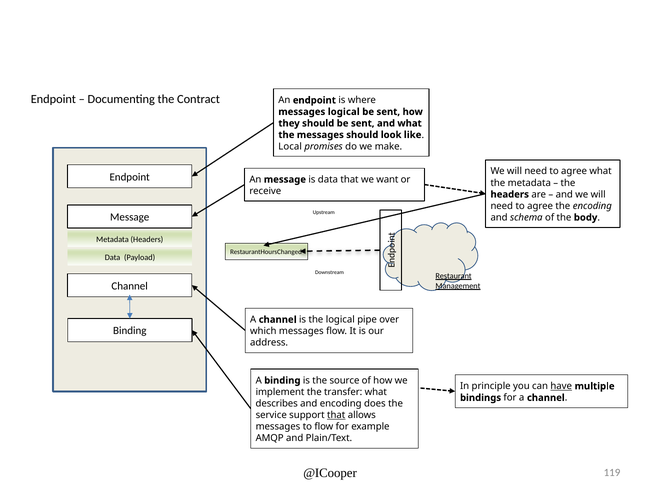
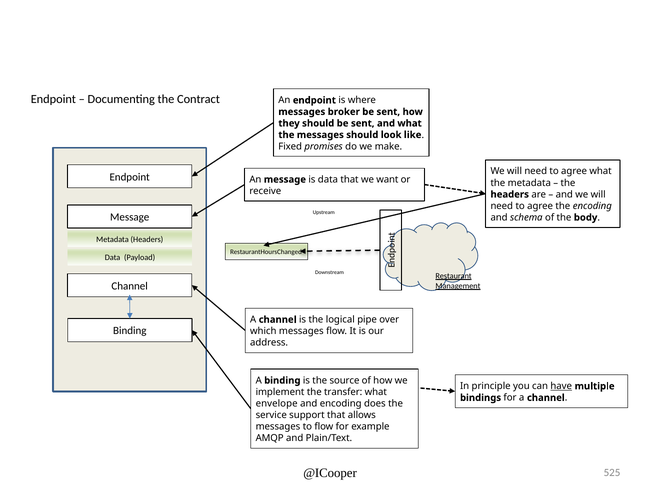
messages logical: logical -> broker (344, 112)
Local: Local -> Fixed (290, 146)
describes: describes -> envelope (277, 404)
that underline: present -> none (336, 415)
119: 119 -> 525 (612, 473)
